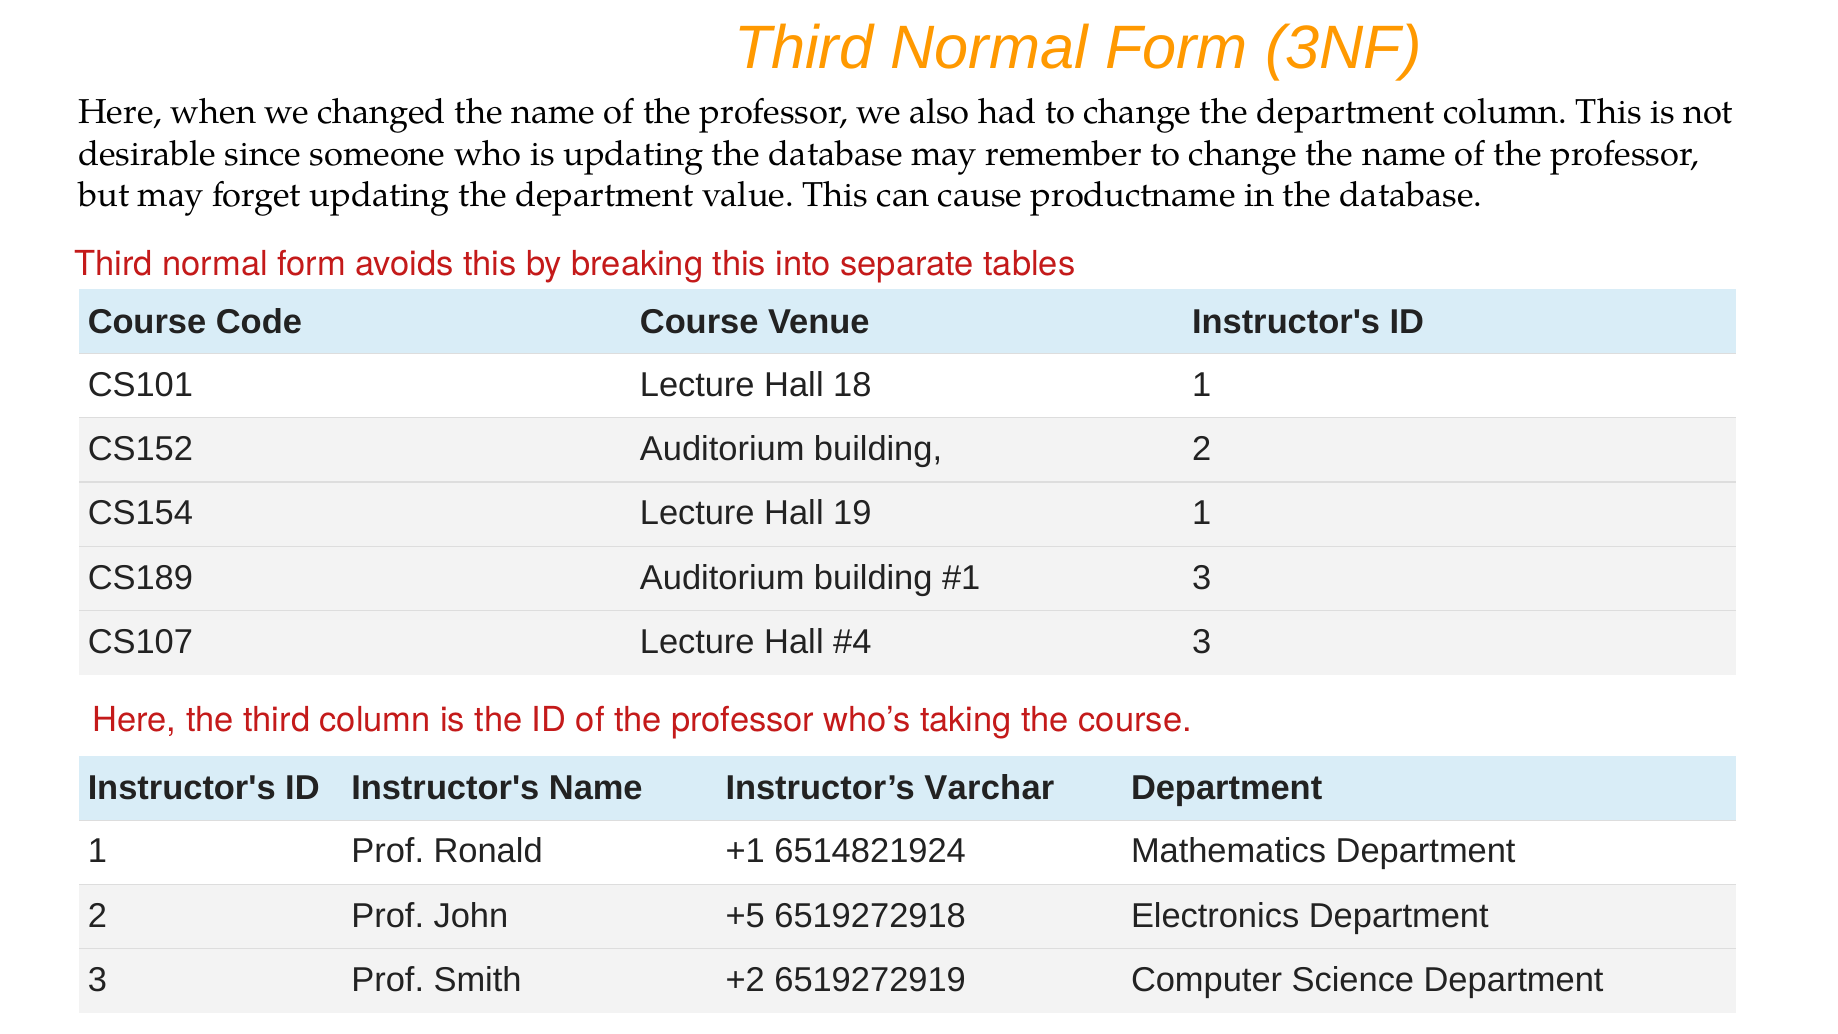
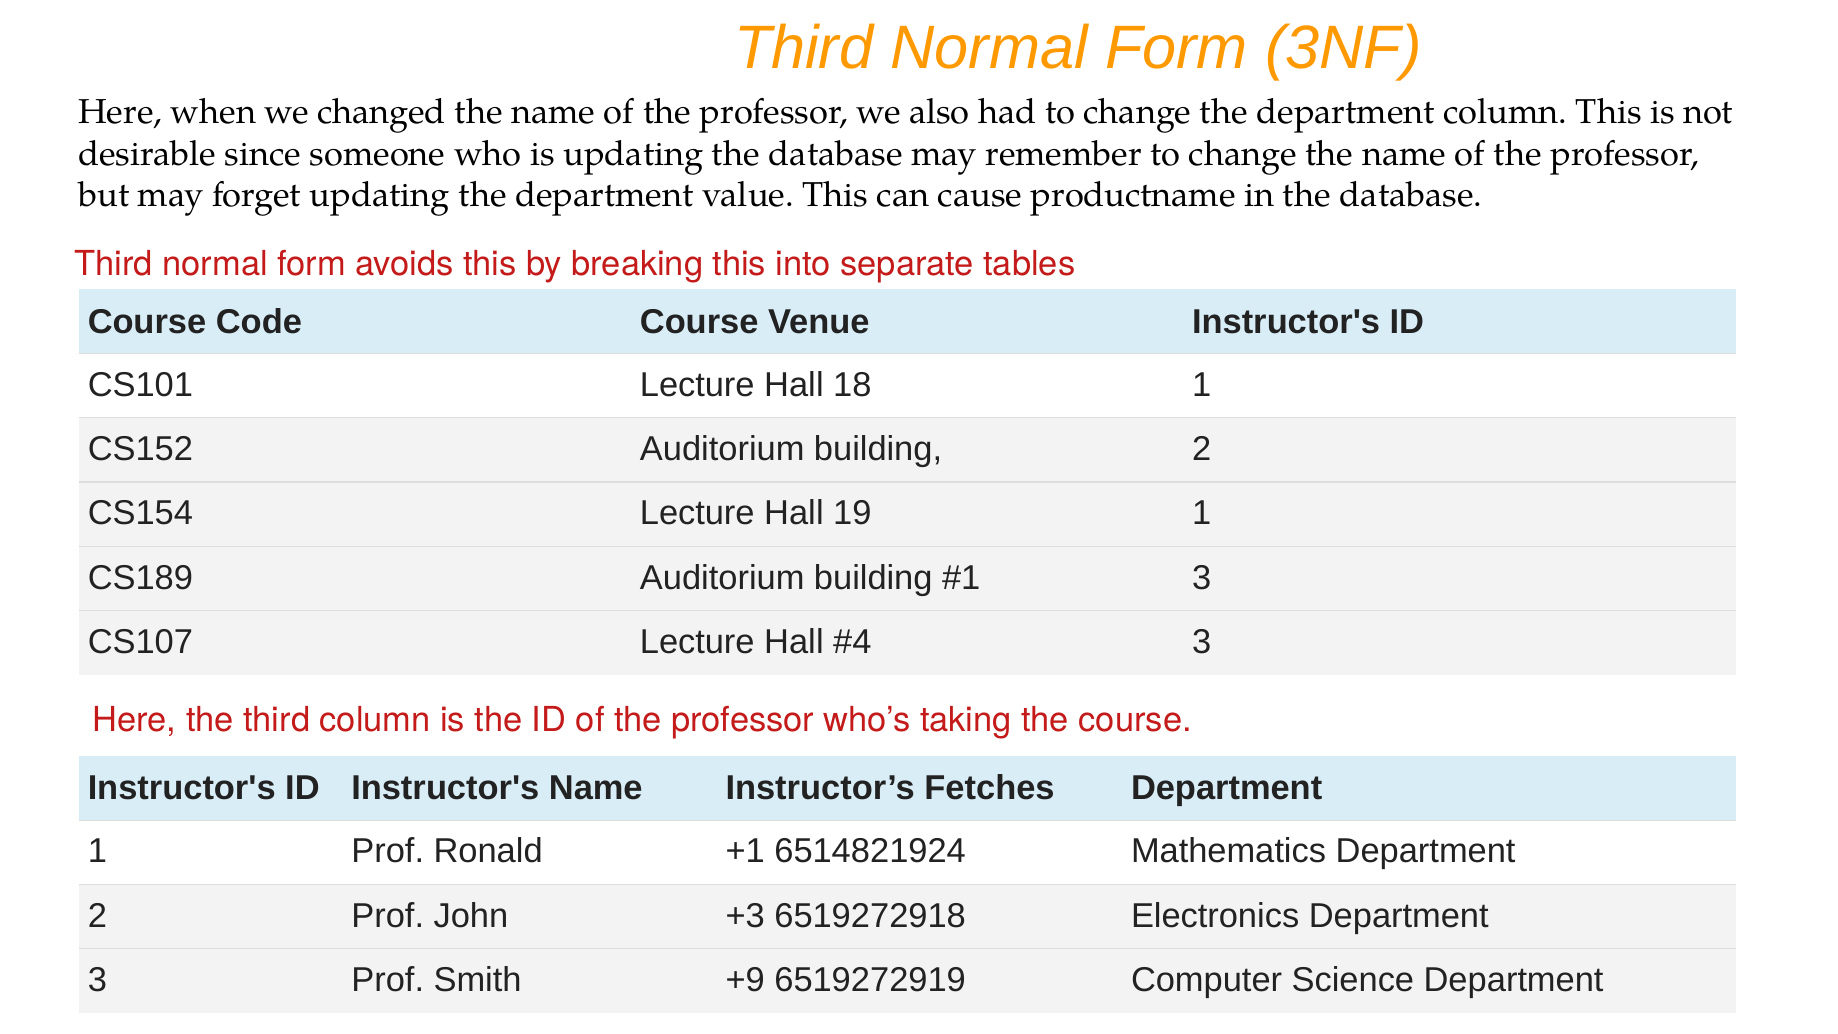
Varchar: Varchar -> Fetches (990, 788)
+5: +5 -> +3 (745, 916)
+2: +2 -> +9 (745, 980)
